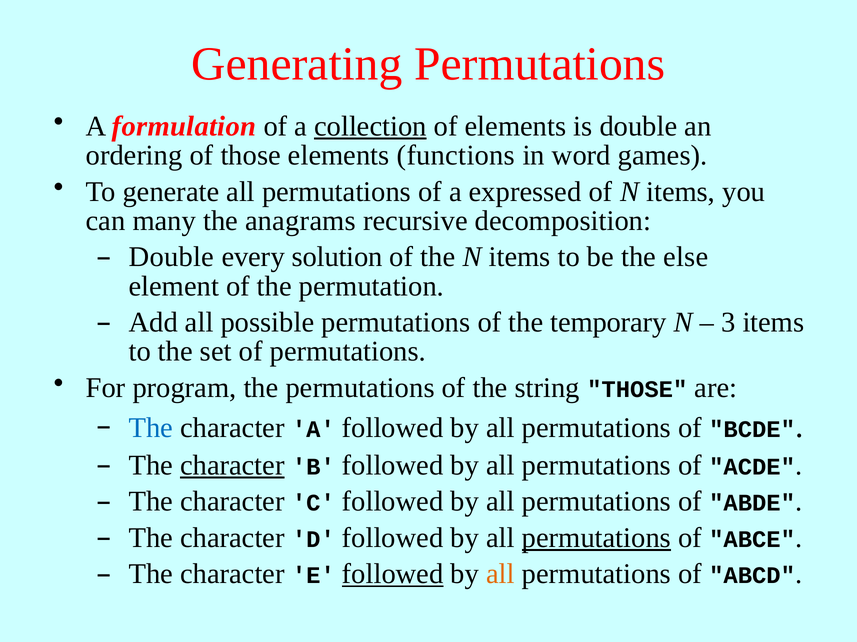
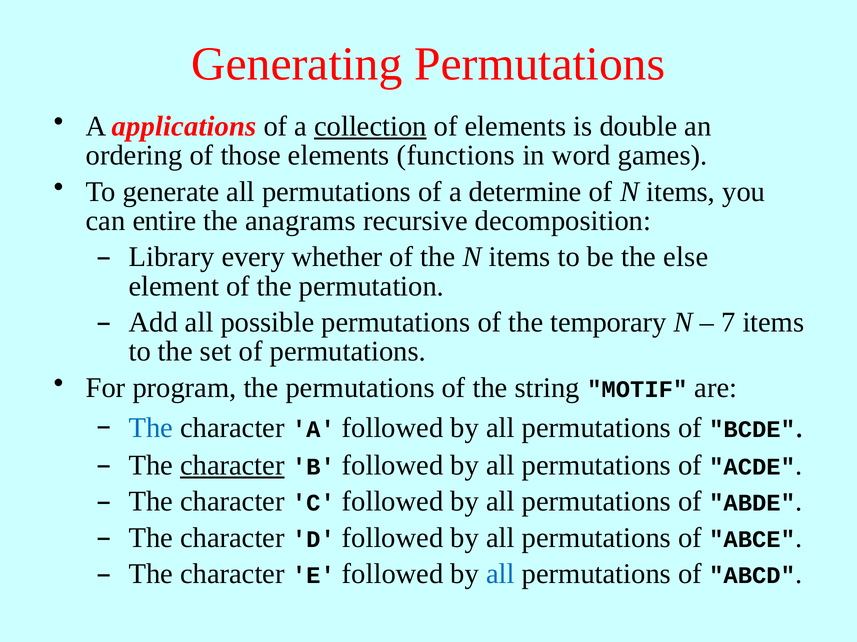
formulation: formulation -> applications (184, 126)
expressed: expressed -> determine (525, 192)
many: many -> entire (164, 221)
Double: Double -> Library (172, 257)
solution: solution -> whether (337, 257)
3: 3 -> 7 (728, 323)
string THOSE: THOSE -> MOTIF (637, 390)
permutations underline: present -> none (596, 538)
followed underline: present -> none (393, 575)
all colour: orange -> blue (500, 575)
